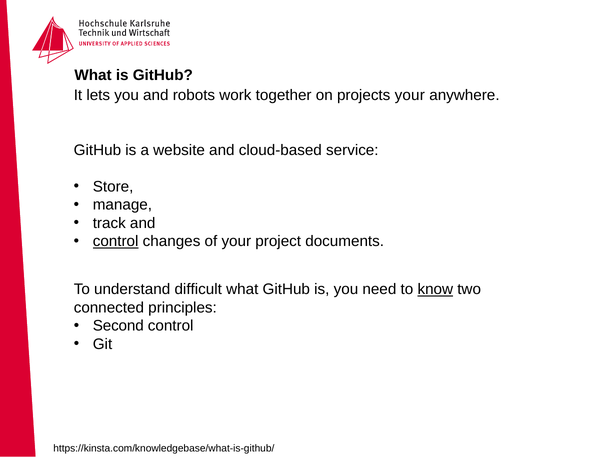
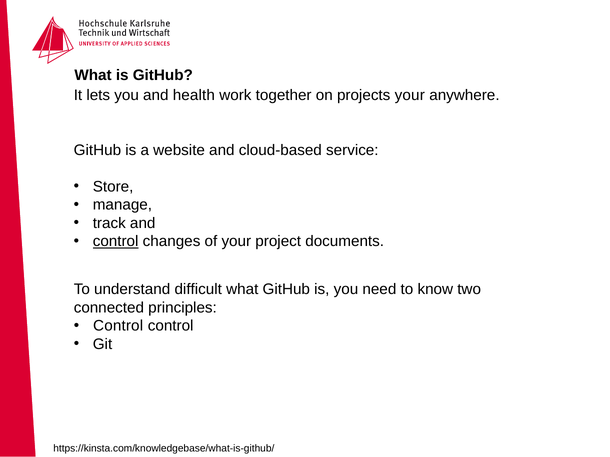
robots: robots -> health (194, 95)
know underline: present -> none (435, 290)
Second: Second -> Control (118, 326)
